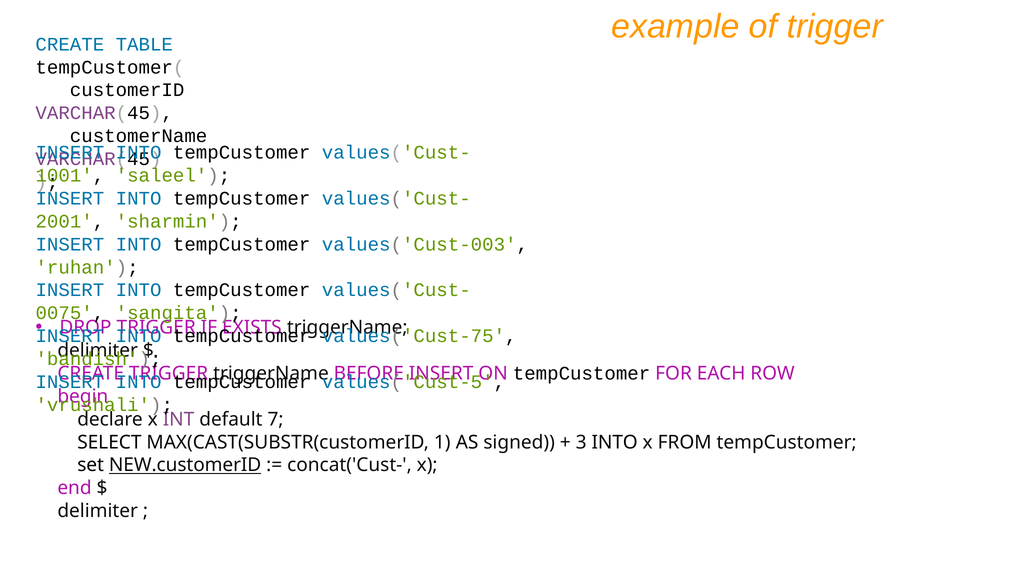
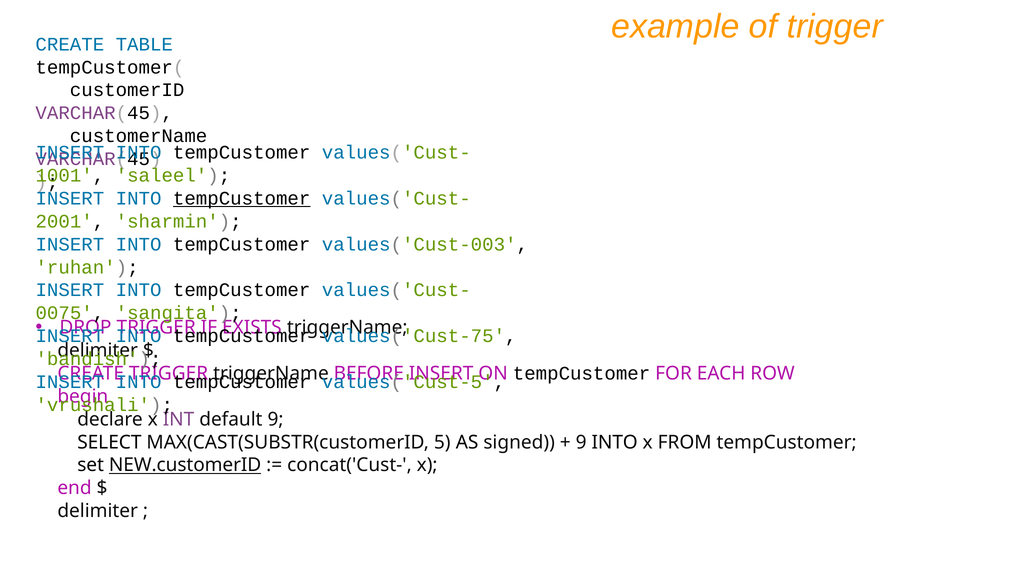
tempCustomer underline: none -> present (242, 198)
default 7: 7 -> 9 (276, 419)
1: 1 -> 5 (442, 442)
3: 3 -> 9 (581, 442)
